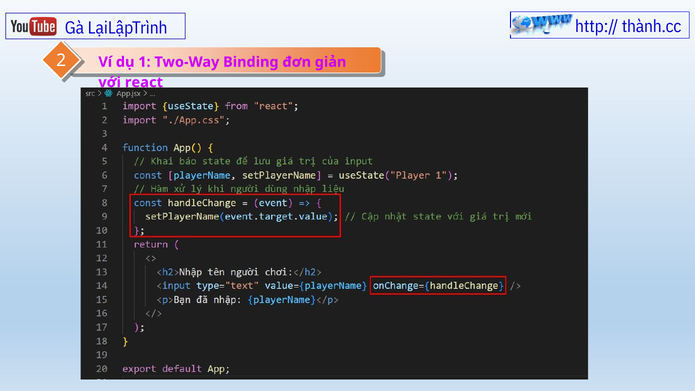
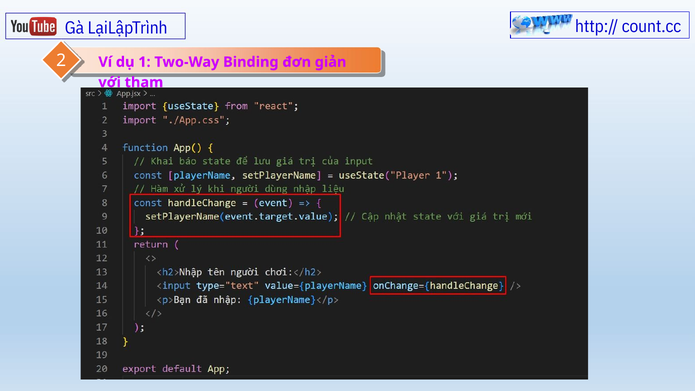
thành.cc: thành.cc -> count.cc (651, 27)
react: react -> tham (144, 82)
